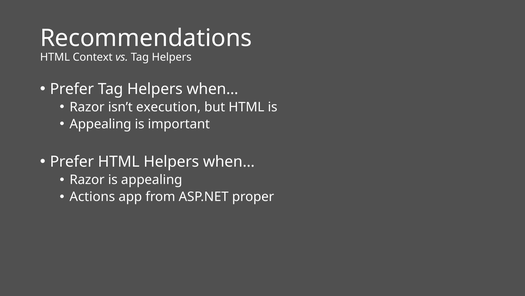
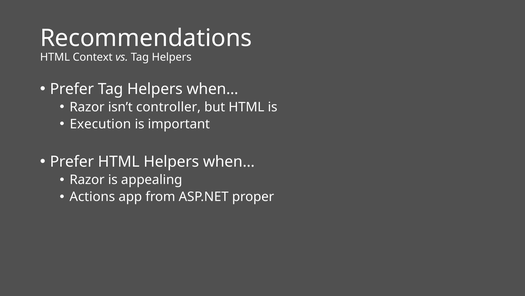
execution: execution -> controller (168, 107)
Appealing: Appealing -> Execution (100, 124)
